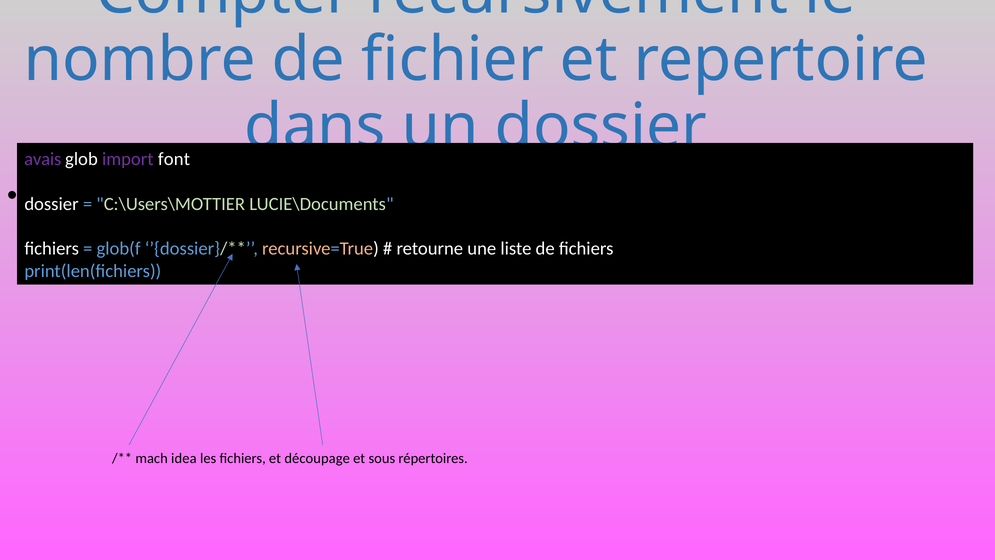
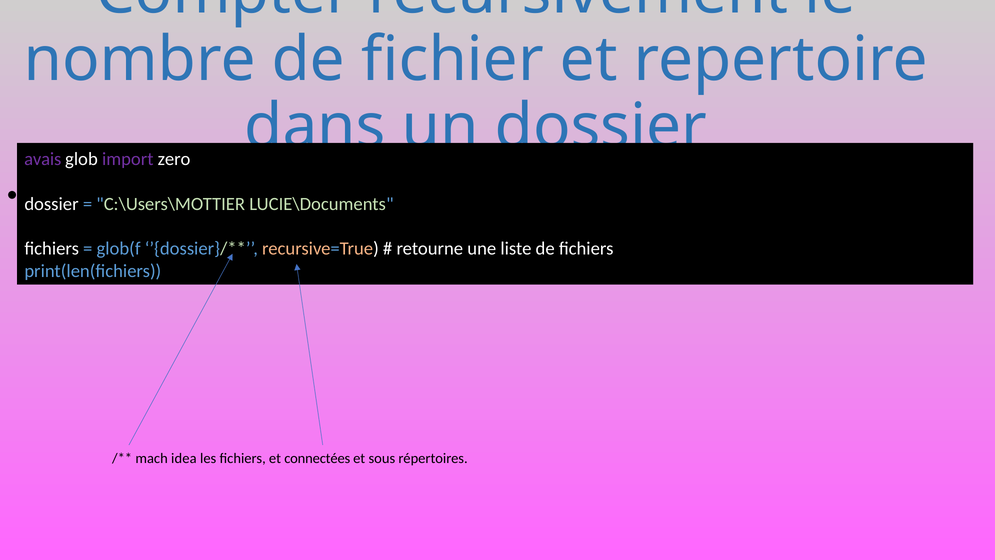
font: font -> zero (174, 159)
découpage: découpage -> connectées (317, 458)
